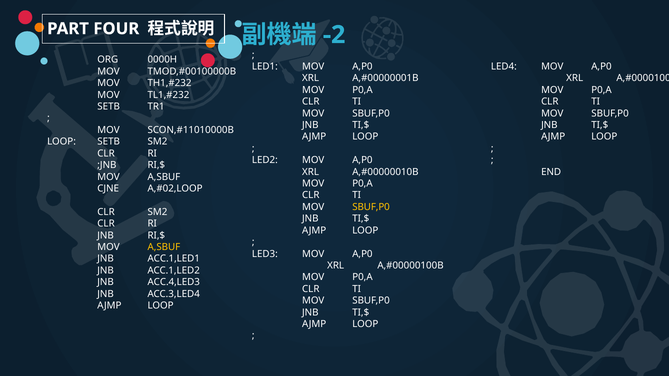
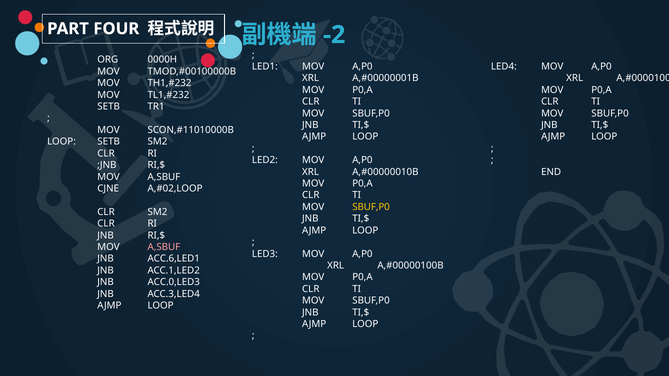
A,SBUF colour: yellow -> pink (164, 247)
ACC.1,LED1: ACC.1,LED1 -> ACC.6,LED1 (174, 259)
ACC.4,LED3: ACC.4,LED3 -> ACC.0,LED3 (174, 282)
